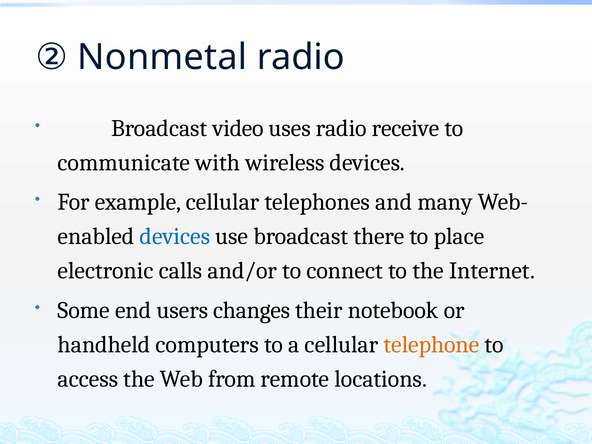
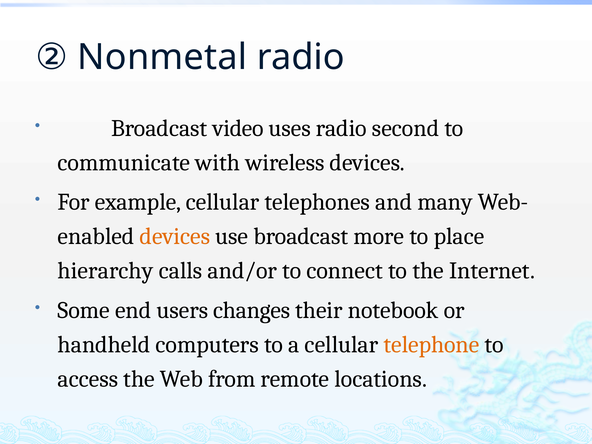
receive: receive -> second (406, 128)
devices colour: blue -> orange (175, 236)
there: there -> more (379, 236)
electronic: electronic -> hierarchy (106, 271)
